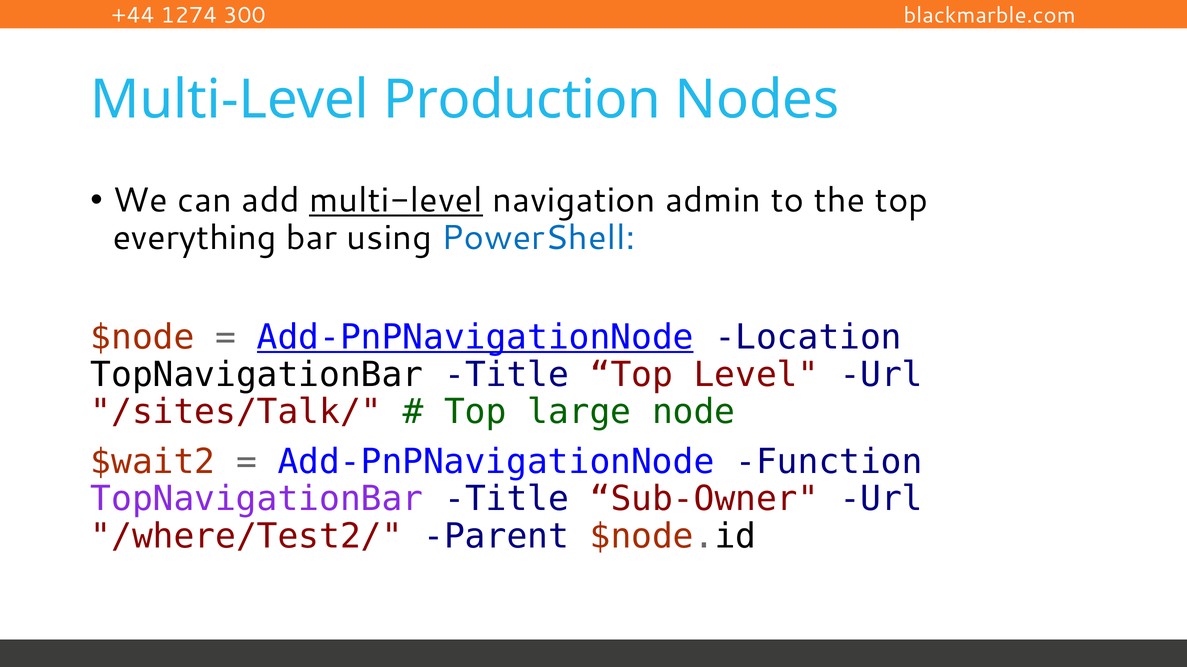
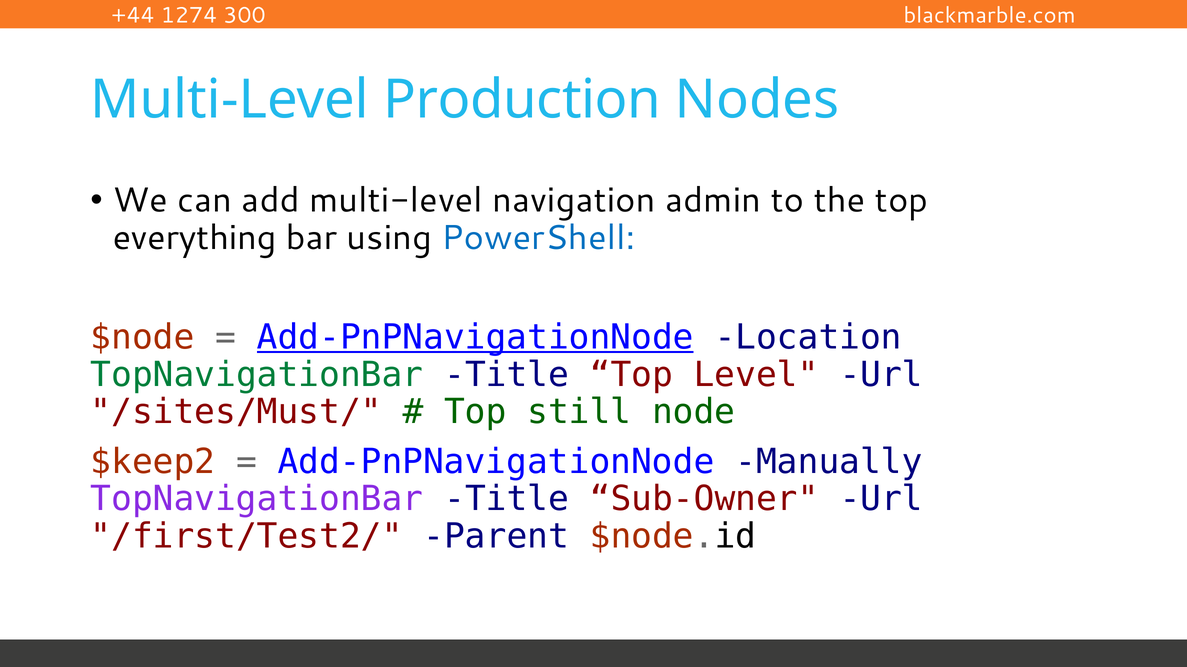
multi-level underline: present -> none (396, 201)
TopNavigationBar colour: black -> green (257, 375)
/sites/Talk/: /sites/Talk/ -> /sites/Must/ (236, 412)
large: large -> still (579, 412)
$wait2: $wait2 -> $keep2 (153, 462)
Function: Function -> Manually (829, 462)
/where/Test2/: /where/Test2/ -> /first/Test2/ (246, 537)
